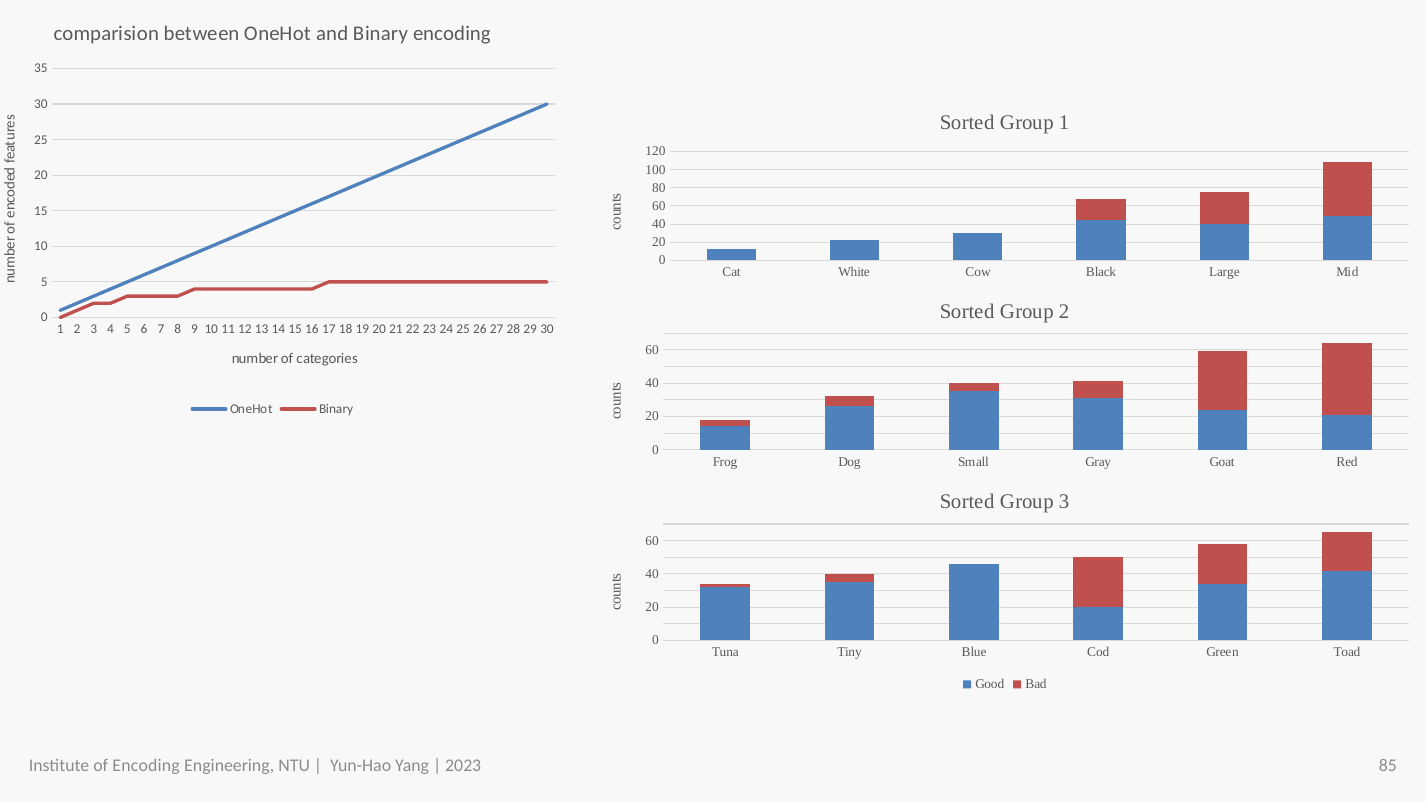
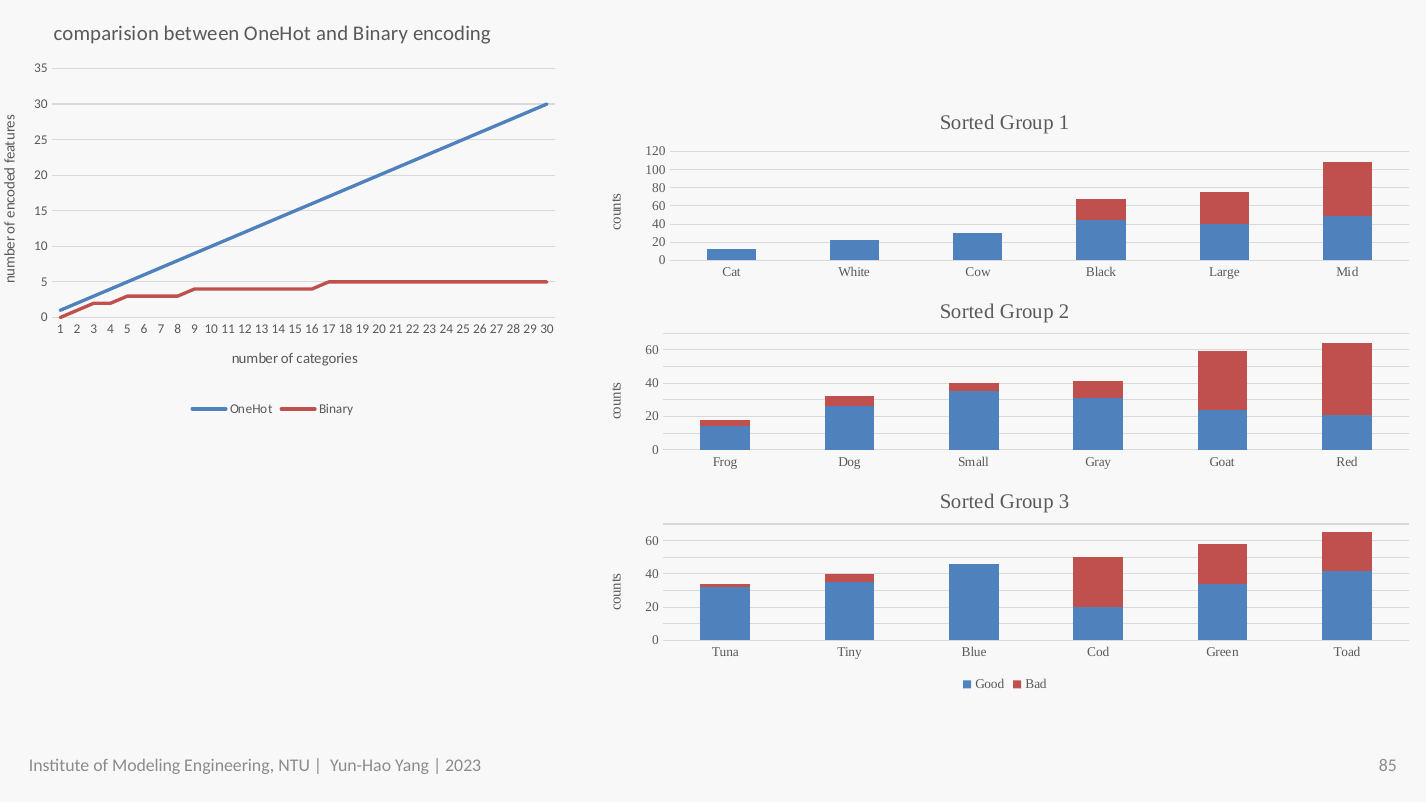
of Encoding: Encoding -> Modeling (146, 766)
